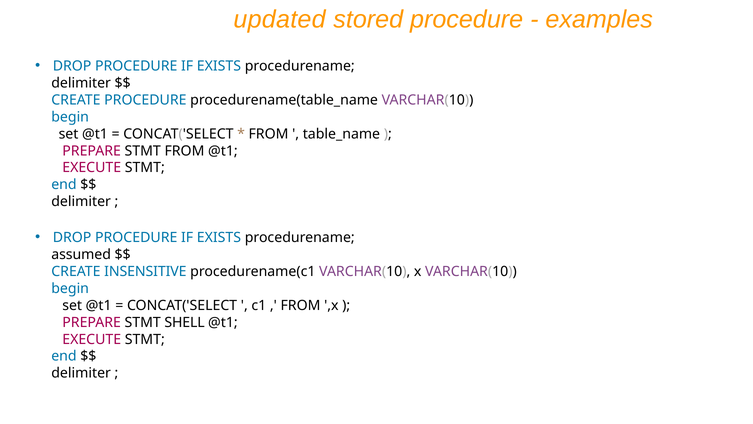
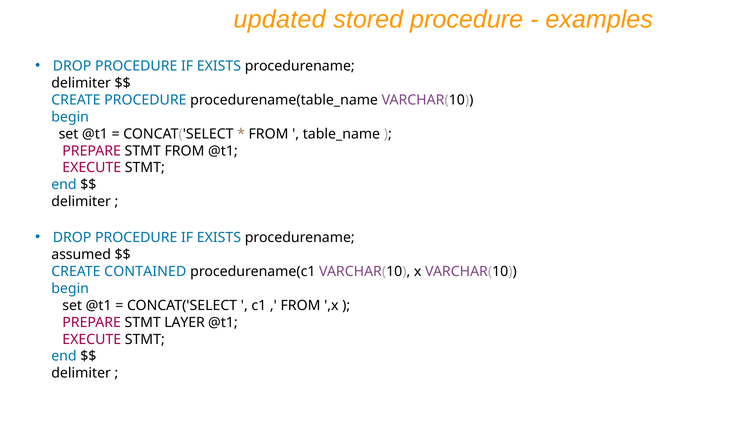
INSENSITIVE: INSENSITIVE -> CONTAINED (145, 271)
SHELL: SHELL -> LAYER (185, 322)
